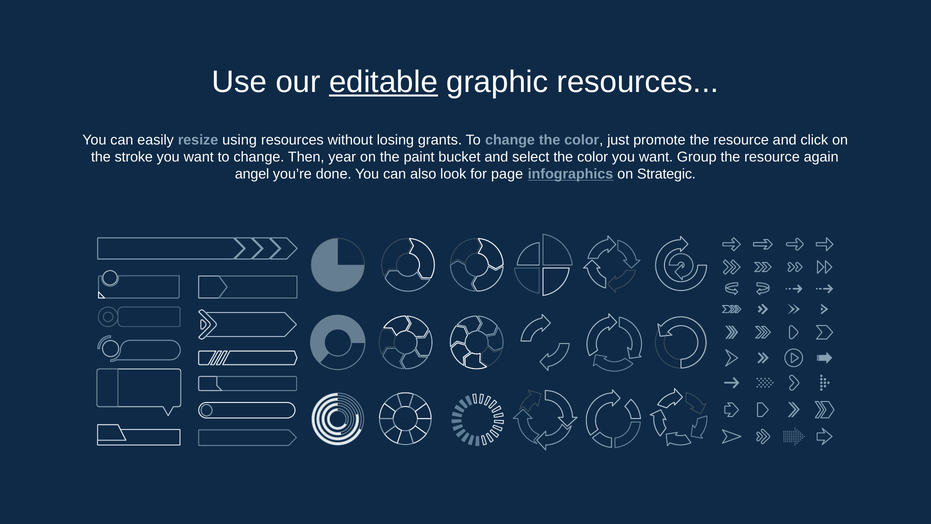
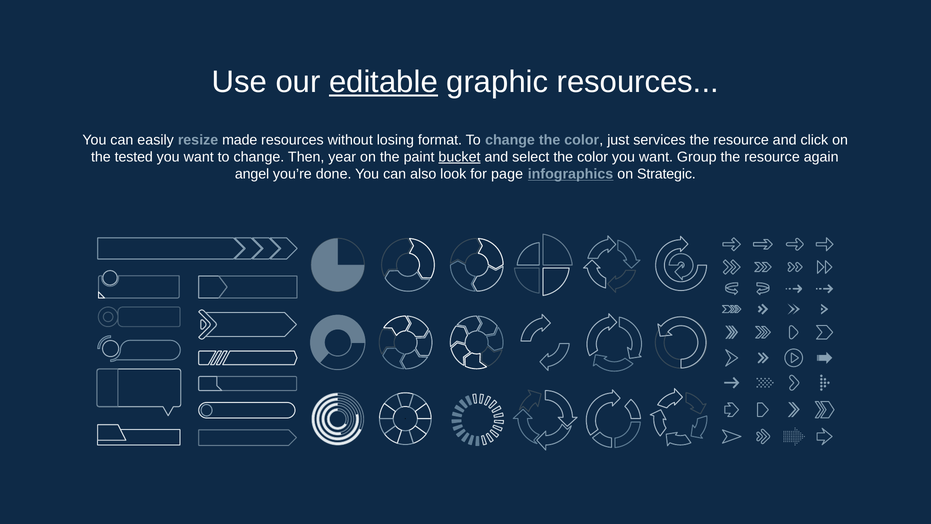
using: using -> made (240, 140)
grants: grants -> format (440, 140)
promote: promote -> services (659, 140)
stroke: stroke -> tested (134, 157)
bucket underline: none -> present (459, 157)
